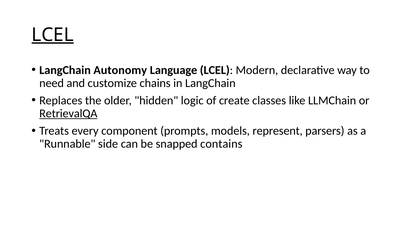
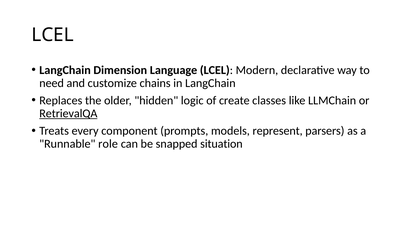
LCEL underline: present -> none (53, 35)
Autonomy: Autonomy -> Dimension (120, 70)
side: side -> role (108, 144)
contains: contains -> situation (221, 144)
